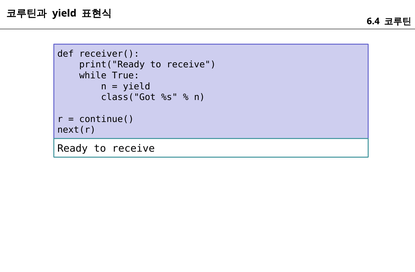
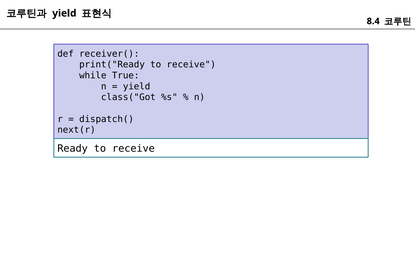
6.4: 6.4 -> 8.4 (373, 21)
continue(: continue( -> dispatch( (107, 119)
